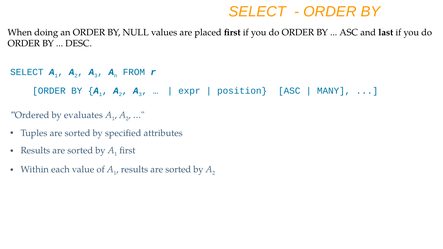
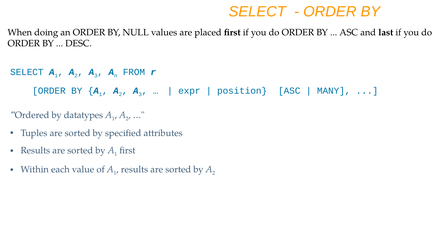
evaluates: evaluates -> datatypes (83, 115)
